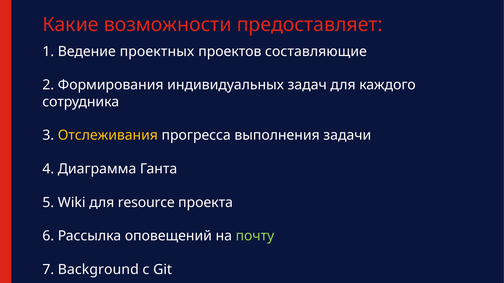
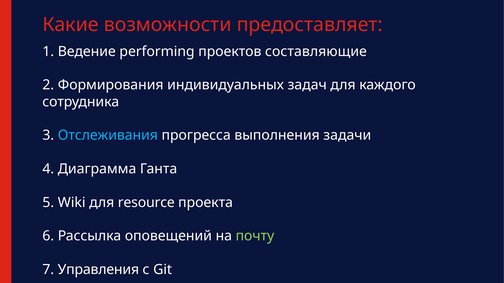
проектных: проектных -> performing (157, 51)
Отслеживания colour: yellow -> light blue (108, 136)
Background: Background -> Управления (98, 270)
